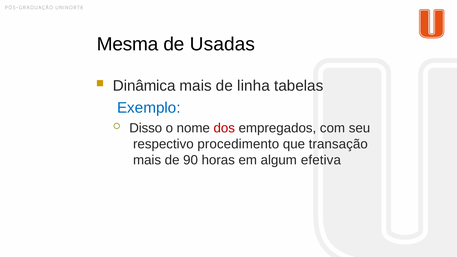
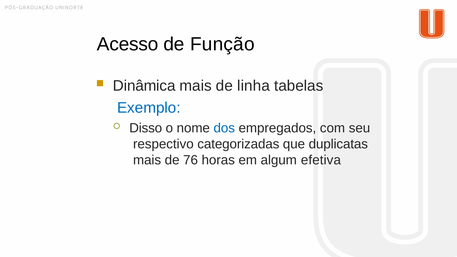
Mesma: Mesma -> Acesso (128, 44)
Usadas: Usadas -> Função (222, 44)
dos colour: red -> blue (224, 128)
procedimento: procedimento -> categorizadas (238, 144)
transação: transação -> duplicatas (338, 144)
90: 90 -> 76 (191, 160)
